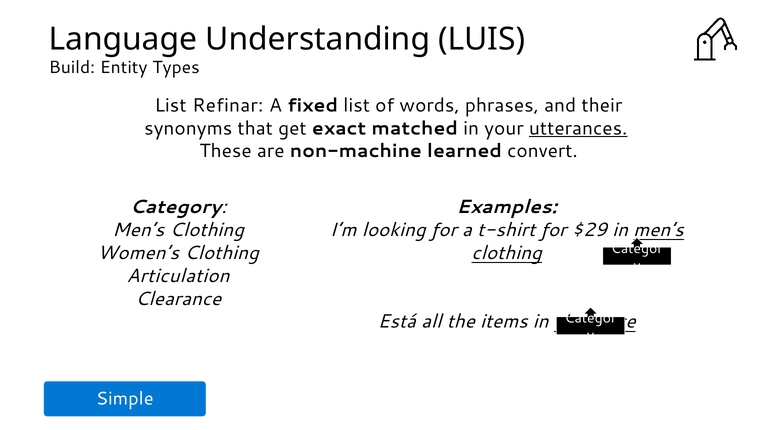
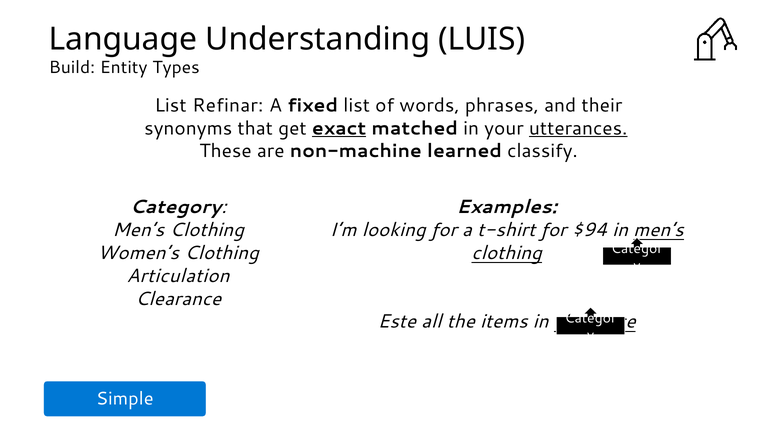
exact underline: none -> present (339, 128)
convert: convert -> classify (542, 151)
$29: $29 -> $94 (589, 230)
Está: Está -> Este (397, 321)
